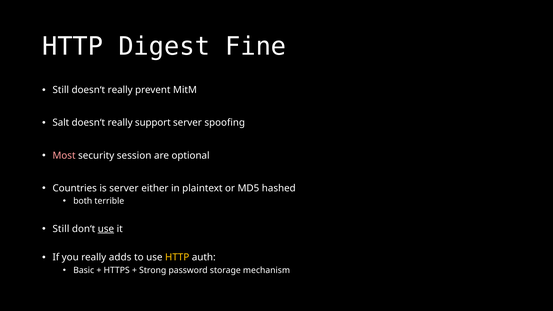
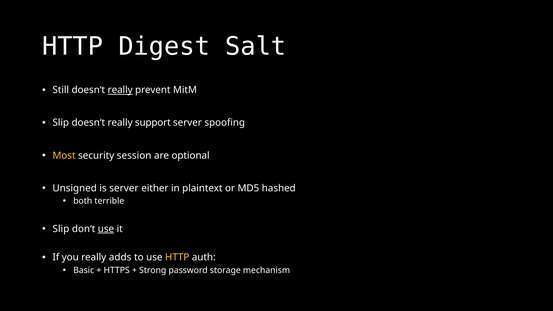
Fine: Fine -> Salt (256, 46)
really underline: none -> present (120, 90)
Salt: Salt -> Slip (61, 123)
Most colour: pink -> yellow (64, 155)
Countries: Countries -> Unsigned (75, 188)
Still: Still -> Slip (61, 229)
